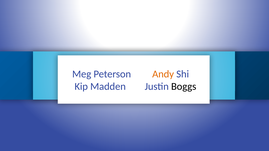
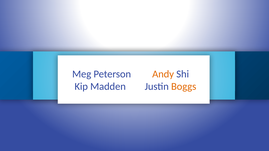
Boggs colour: black -> orange (184, 87)
